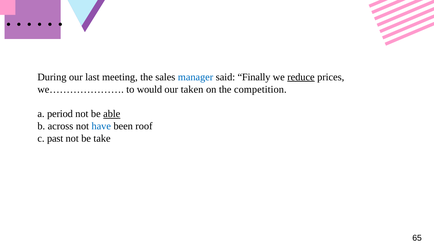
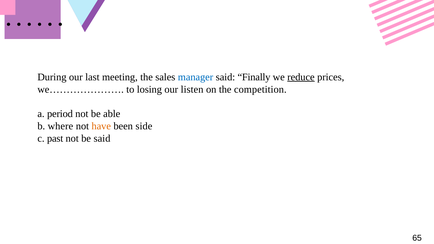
would: would -> losing (149, 89)
taken: taken -> listen (192, 89)
able underline: present -> none (112, 114)
across: across -> where (60, 126)
have colour: blue -> orange (101, 126)
roof: roof -> side (144, 126)
be take: take -> said (102, 139)
